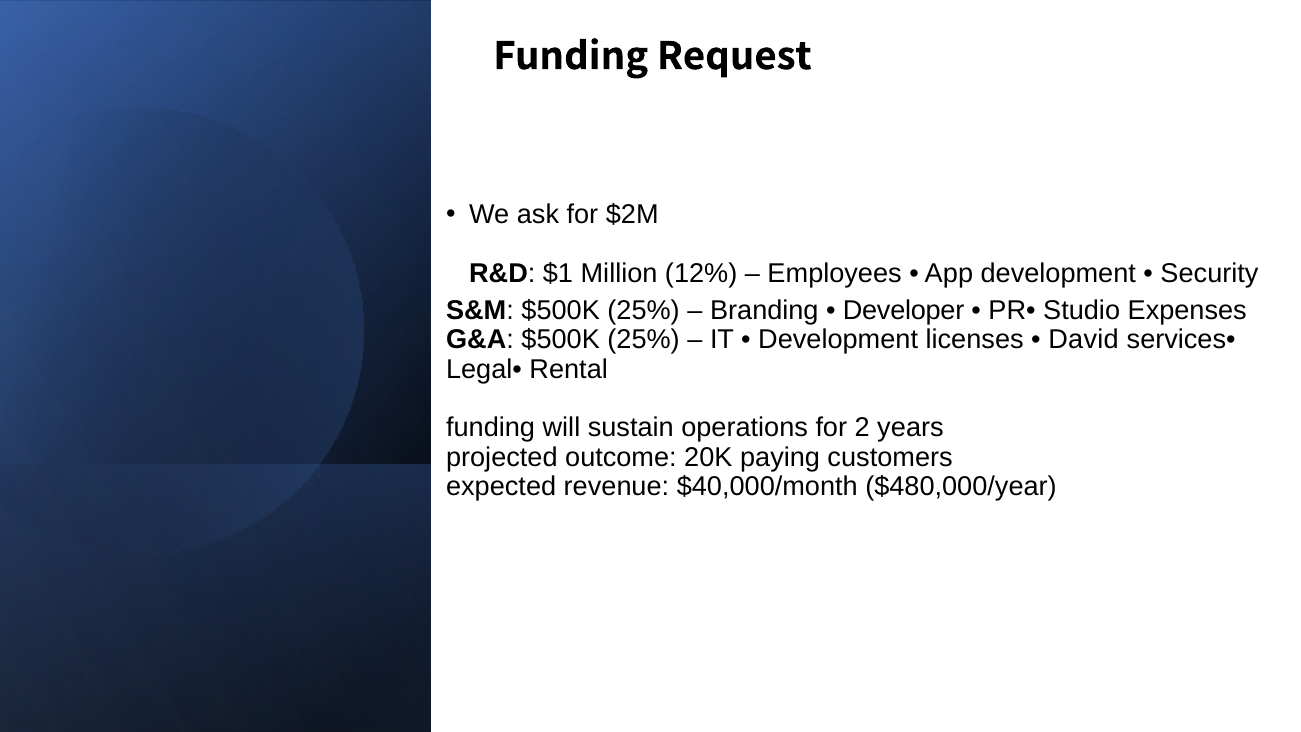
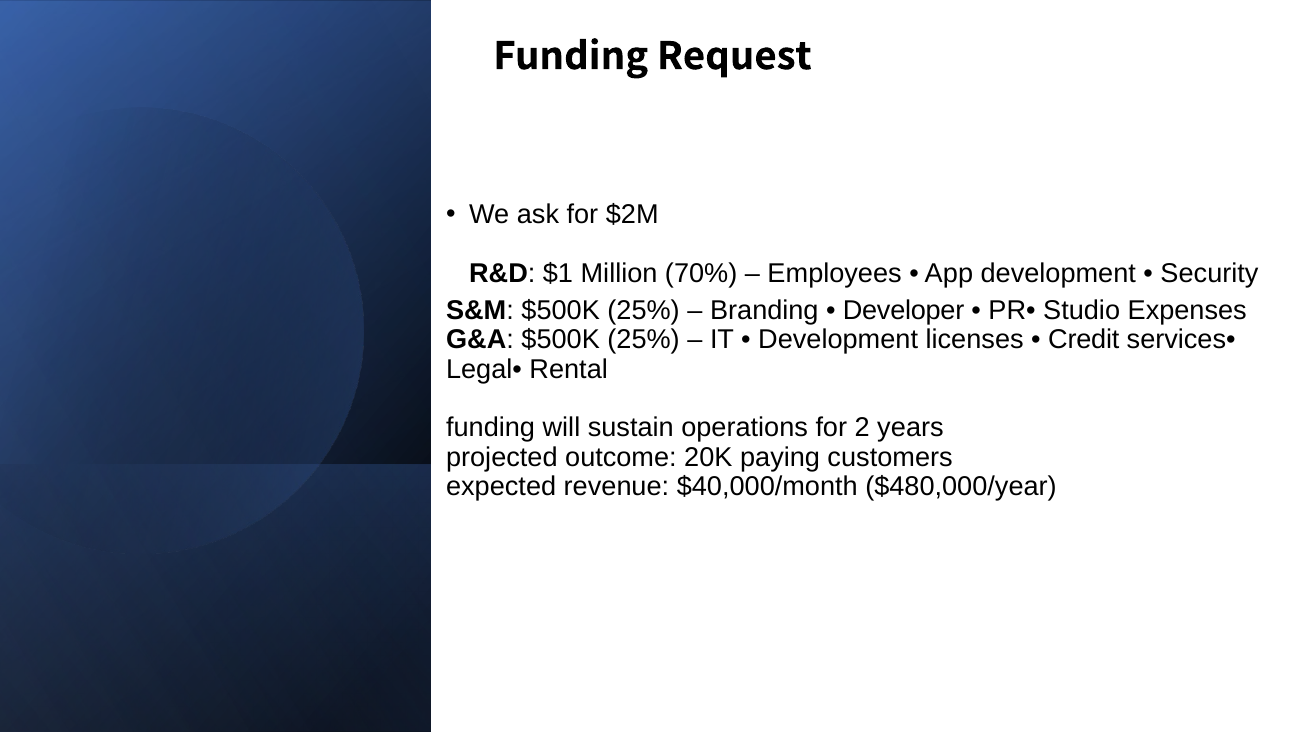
12%: 12% -> 70% (701, 273)
David: David -> Credit (1084, 340)
